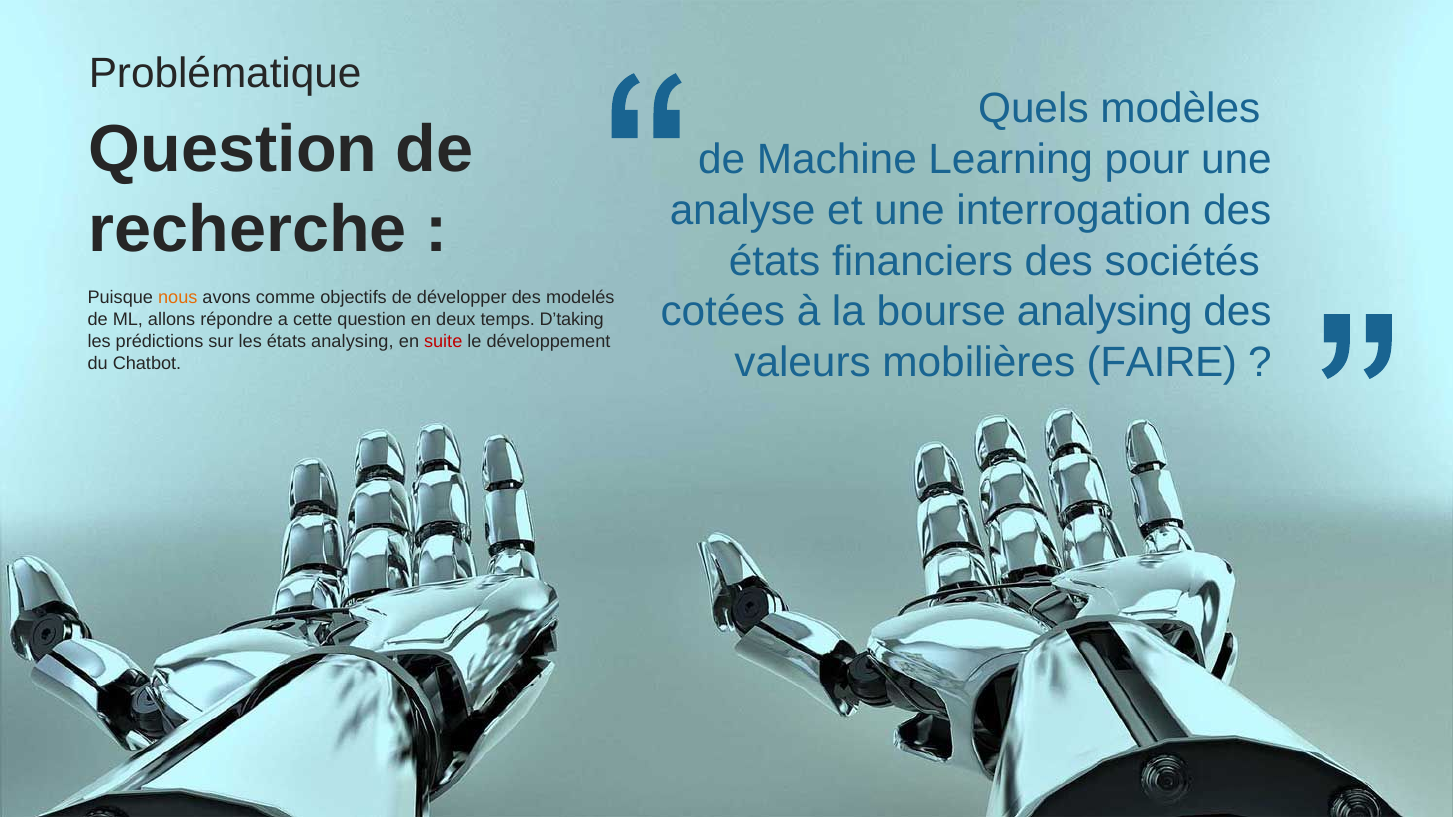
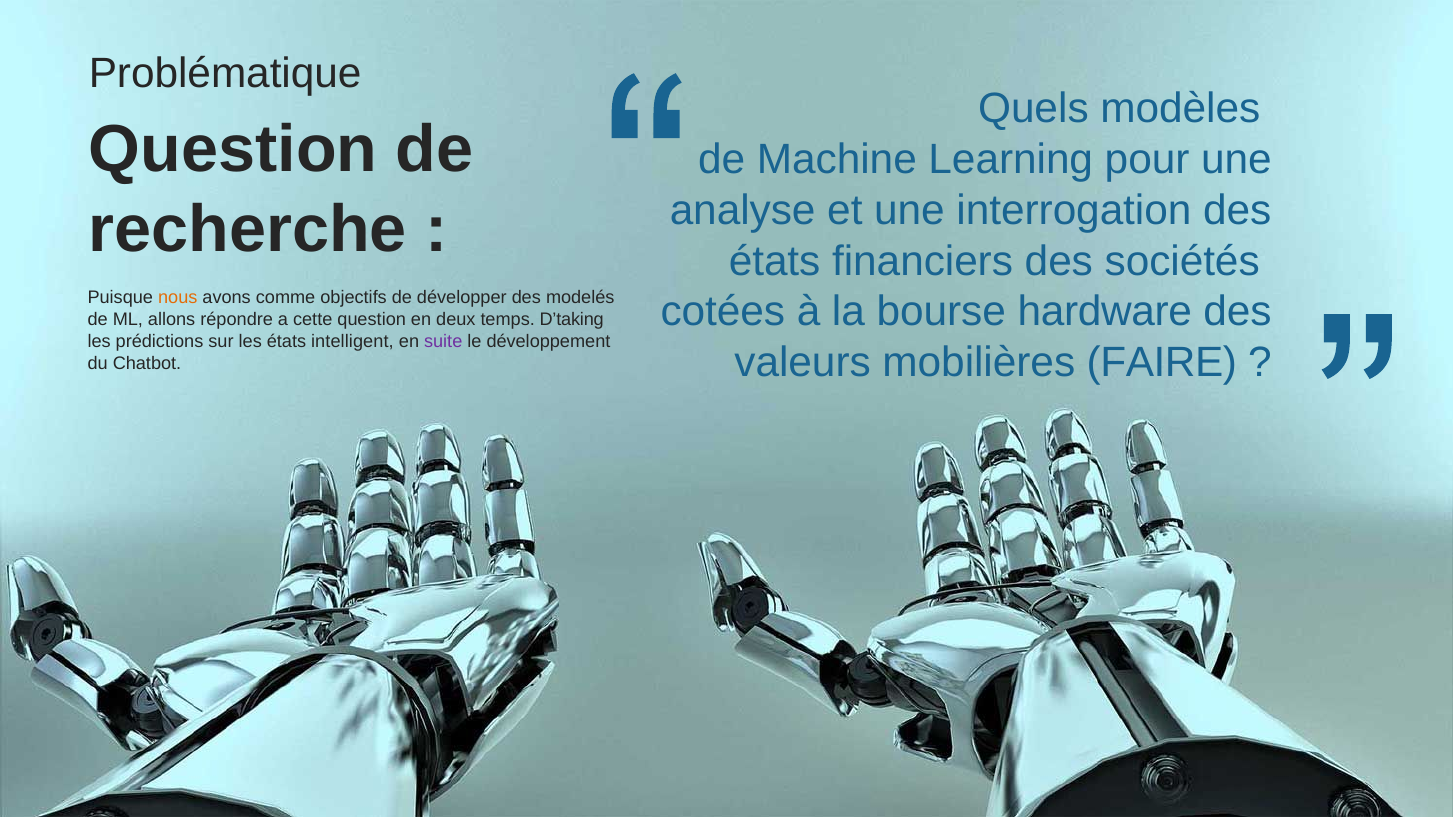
bourse analysing: analysing -> hardware (1105, 312)
états analysing: analysing -> intelligent (352, 342)
suite colour: red -> purple (443, 342)
